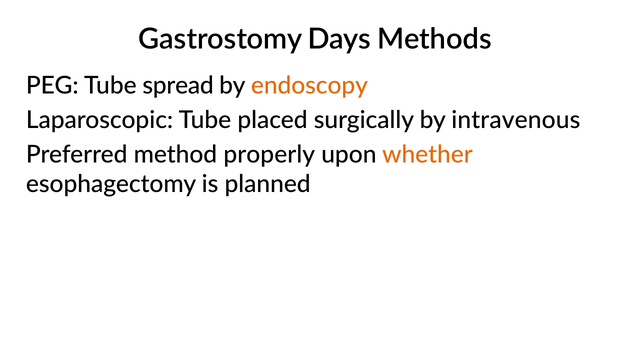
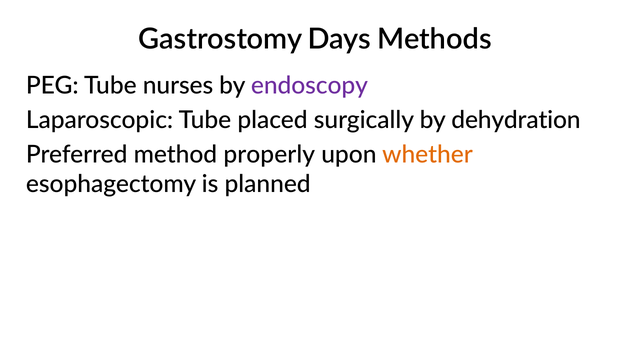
spread: spread -> nurses (178, 86)
endoscopy colour: orange -> purple (309, 86)
intravenous: intravenous -> dehydration (516, 120)
